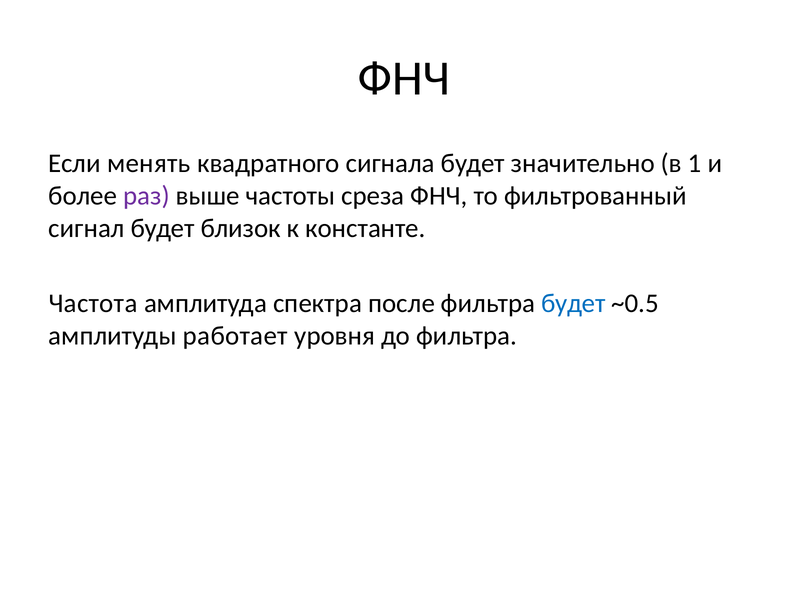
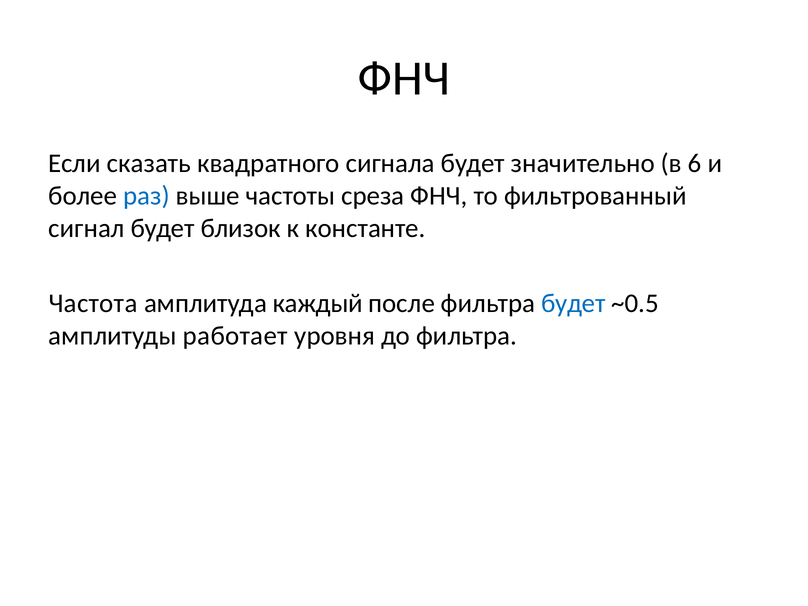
менять: менять -> сказать (149, 163)
1: 1 -> 6 (695, 163)
раз colour: purple -> blue (146, 196)
спектра: спектра -> каждый (318, 304)
